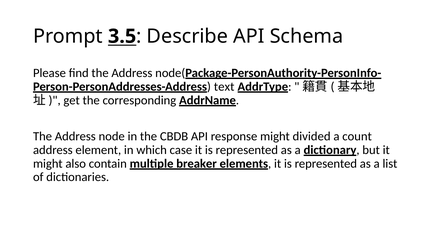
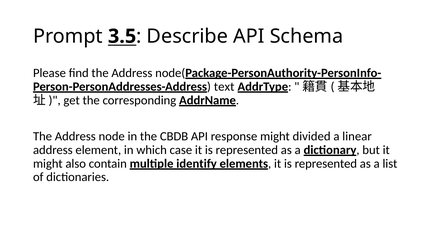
count: count -> linear (357, 137)
breaker: breaker -> identify (197, 164)
